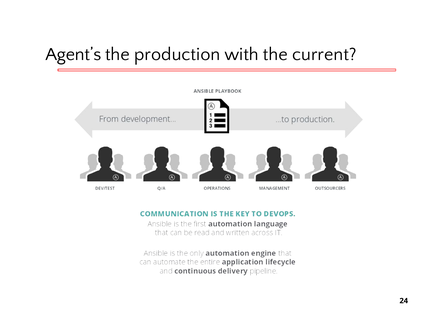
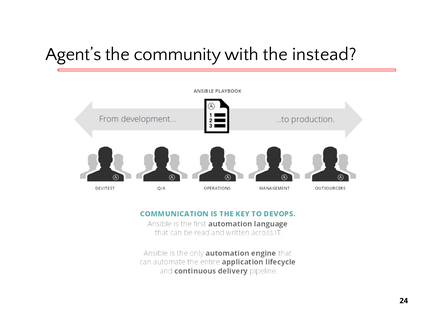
production: production -> community (177, 54)
current: current -> instead (324, 54)
